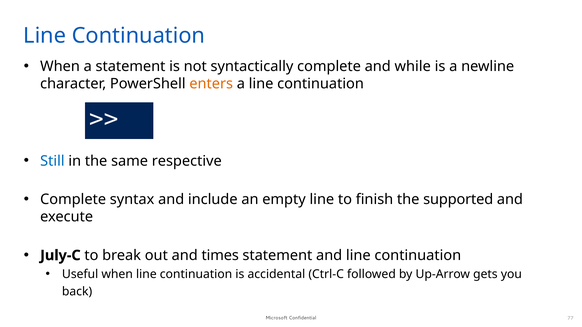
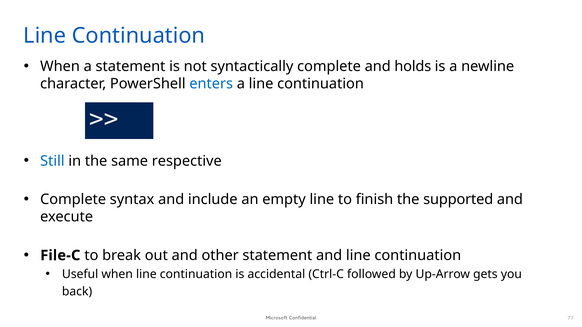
while: while -> holds (413, 66)
enters colour: orange -> blue (211, 84)
July-C: July-C -> File-C (60, 256)
times: times -> other (220, 256)
